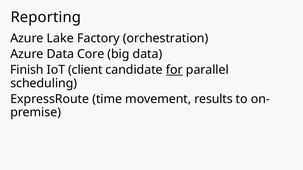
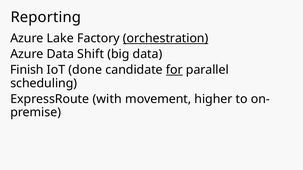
orchestration underline: none -> present (166, 38)
Core: Core -> Shift (91, 54)
client: client -> done (85, 70)
time: time -> with (107, 99)
results: results -> higher (213, 99)
